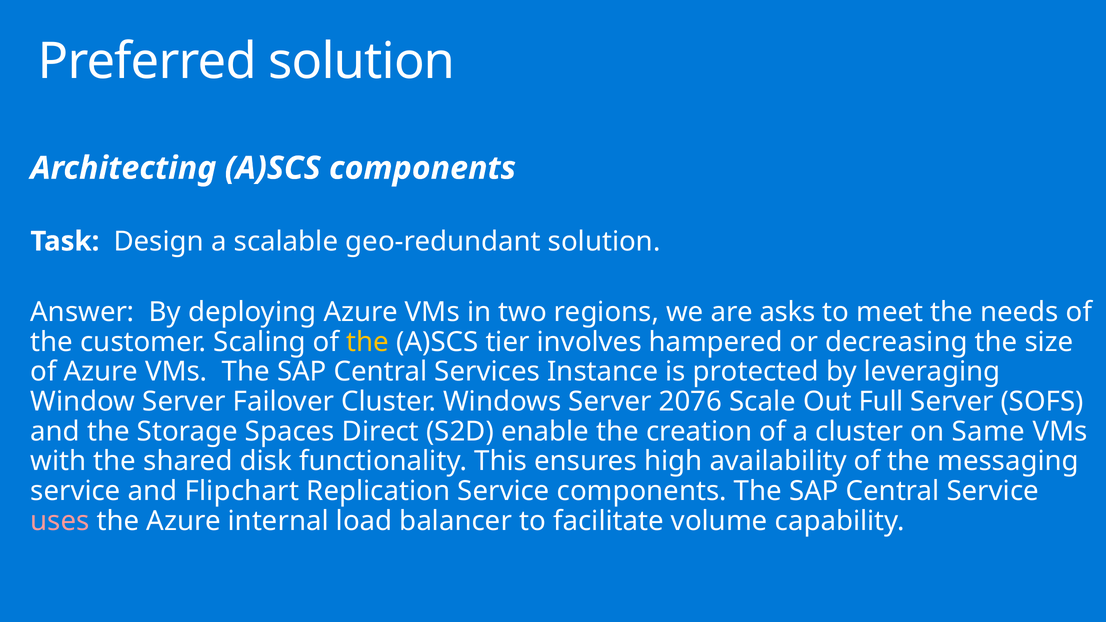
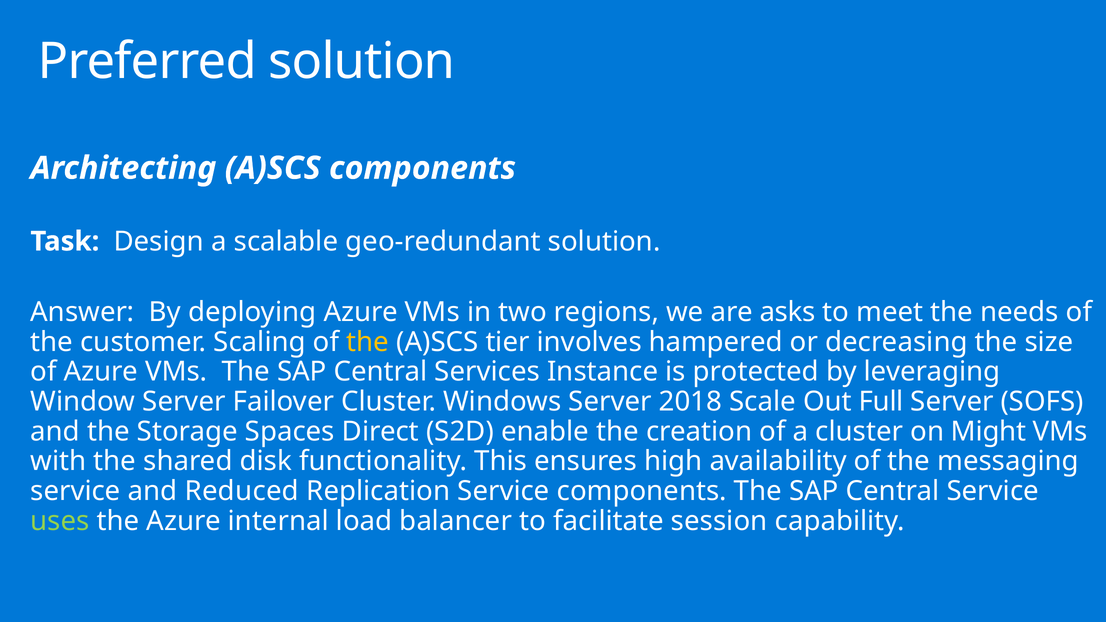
2076: 2076 -> 2018 (690, 402)
Same: Same -> Might (989, 432)
Flipchart: Flipchart -> Reduced (242, 491)
uses colour: pink -> light green (60, 521)
volume: volume -> session (719, 521)
